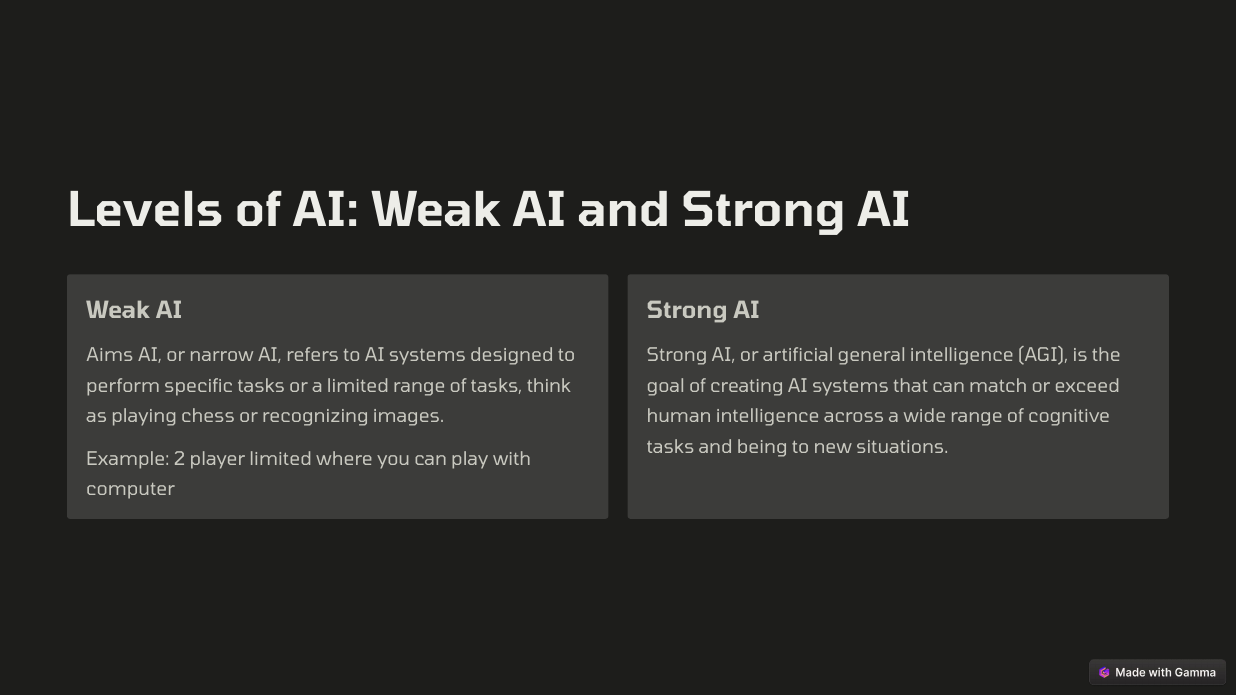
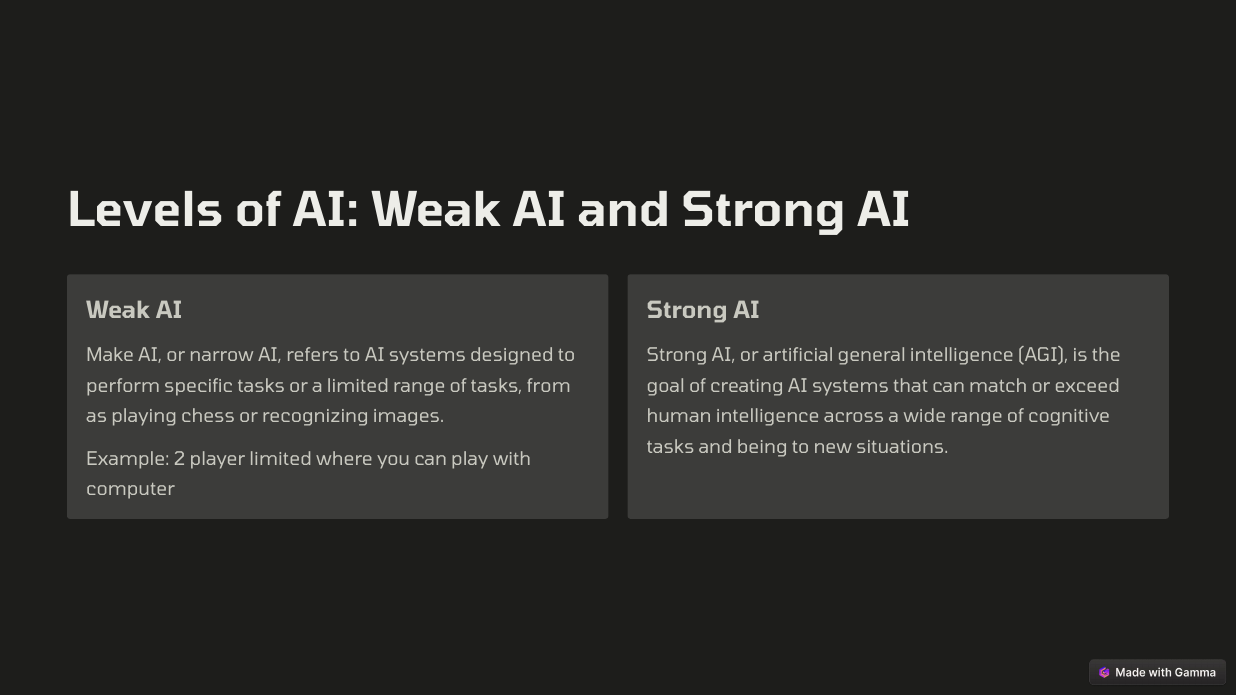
Aims: Aims -> Make (110, 356)
think: think -> from (549, 386)
